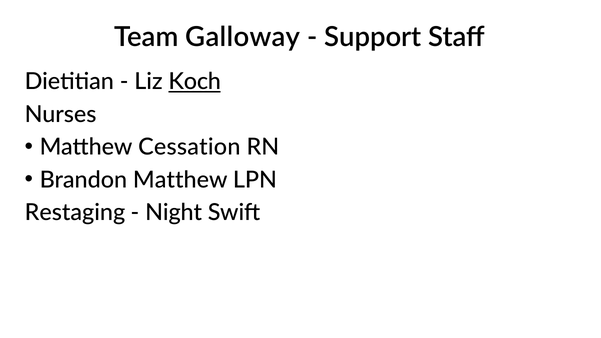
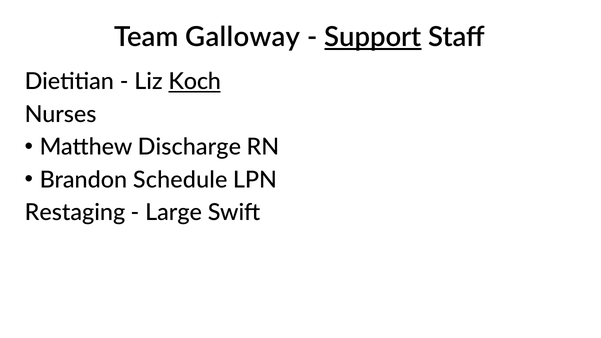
Support underline: none -> present (373, 37)
Cessation: Cessation -> Discharge (189, 147)
Brandon Matthew: Matthew -> Schedule (180, 180)
Night: Night -> Large (174, 213)
